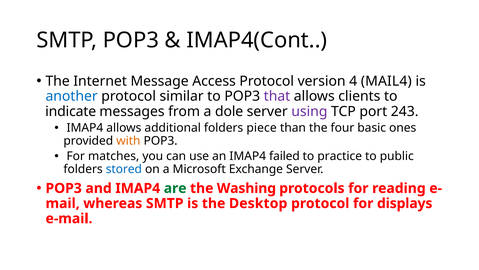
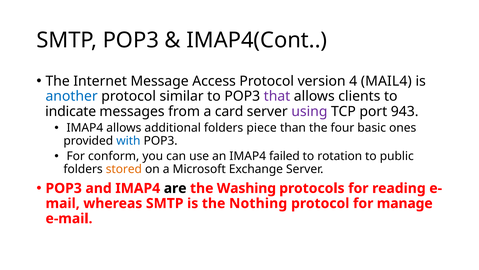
dole: dole -> card (229, 111)
243: 243 -> 943 (405, 111)
with colour: orange -> blue (128, 141)
matches: matches -> conform (114, 156)
practice: practice -> rotation (340, 156)
stored colour: blue -> orange (124, 169)
are colour: green -> black (175, 188)
Desktop: Desktop -> Nothing (258, 203)
displays: displays -> manage (405, 203)
